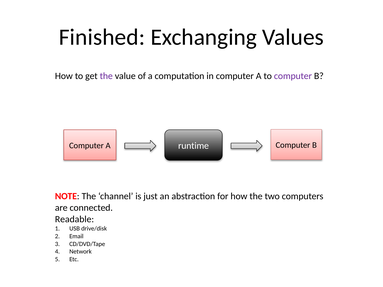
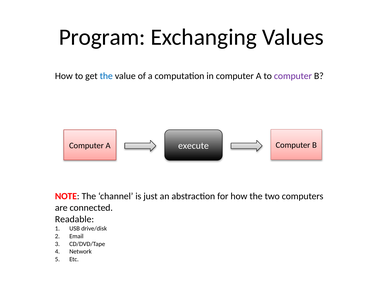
Finished: Finished -> Program (102, 37)
the colour: purple -> blue (106, 76)
runtime: runtime -> execute (193, 146)
